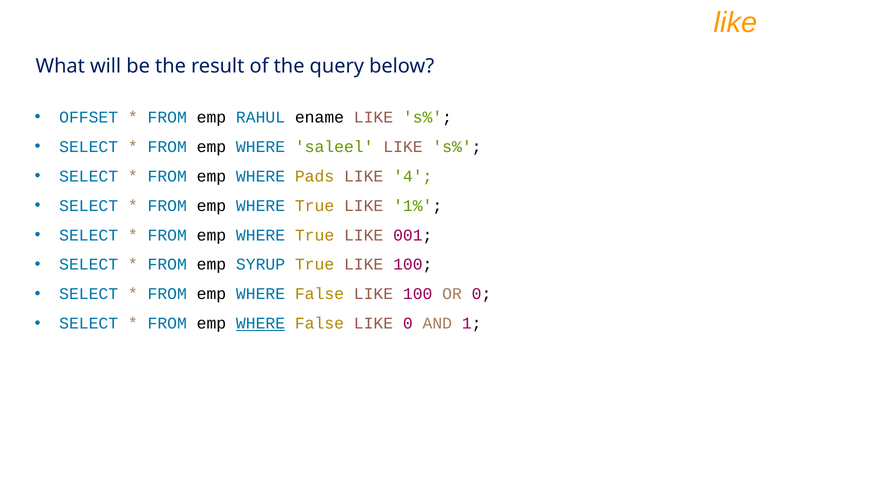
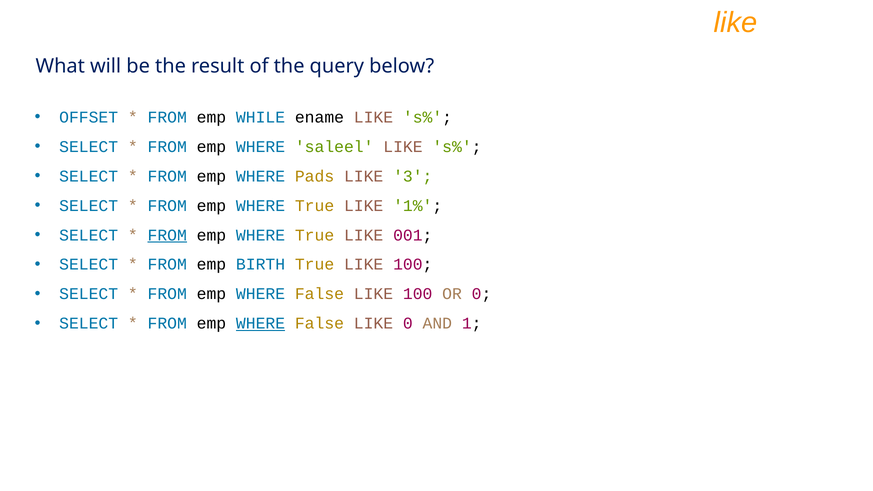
RAHUL: RAHUL -> WHILE (261, 117)
4: 4 -> 3 (413, 176)
FROM underline: none -> present (167, 235)
SYRUP: SYRUP -> BIRTH (261, 265)
